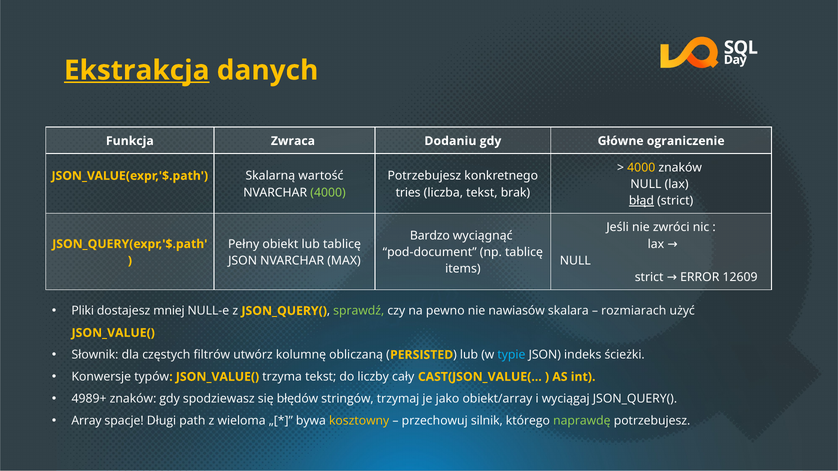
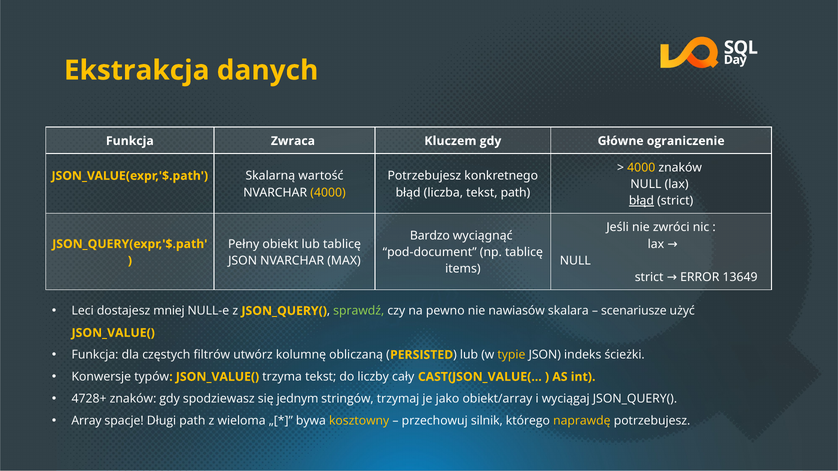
Ekstrakcja underline: present -> none (137, 70)
Dodaniu: Dodaniu -> Kluczem (450, 141)
4000 colour: light green -> yellow (328, 193)
tries: tries -> błąd (408, 193)
tekst brak: brak -> path (515, 193)
12609: 12609 -> 13649 (740, 277)
Pliki: Pliki -> Leci (83, 311)
rozmiarach: rozmiarach -> scenariusze (634, 311)
Słownik: Słownik -> Funkcja (95, 355)
typie colour: light blue -> yellow (511, 355)
4989+: 4989+ -> 4728+ (89, 399)
błędów: błędów -> jednym (297, 399)
naprawdę colour: light green -> yellow (582, 421)
